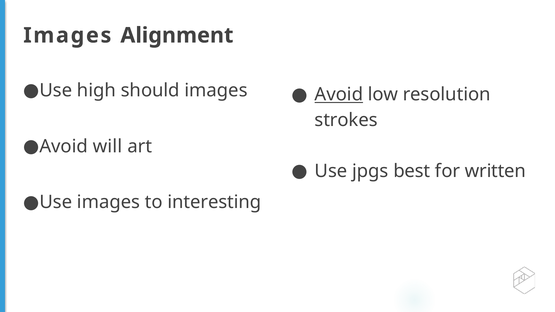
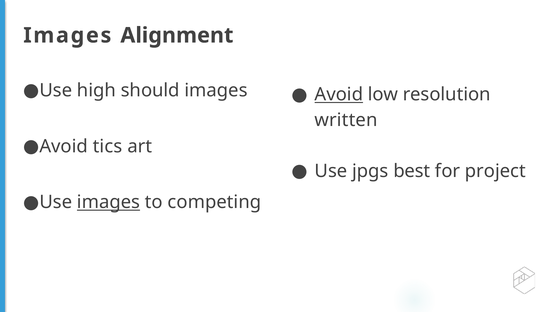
strokes: strokes -> written (346, 120)
will: will -> tics (108, 146)
written: written -> project (495, 171)
images underline: none -> present (109, 202)
interesting: interesting -> competing (214, 202)
